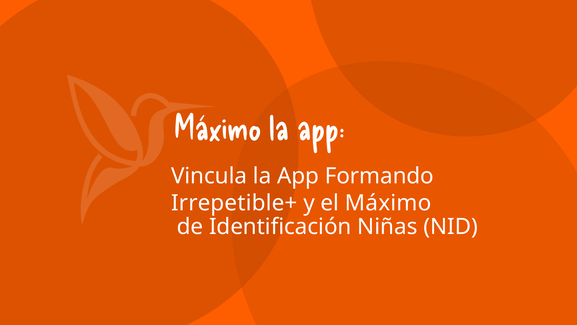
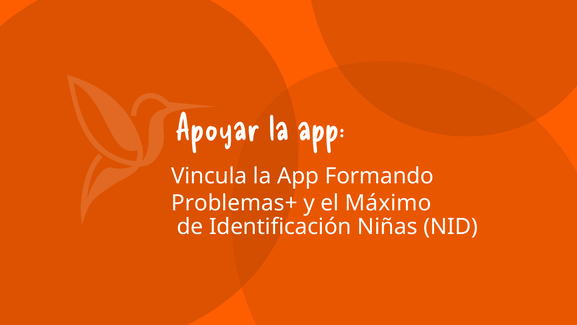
Máximo: Máximo -> Apoyar (218, 129)
Irrepetible+: Irrepetible+ -> Problemas+ (234, 203)
